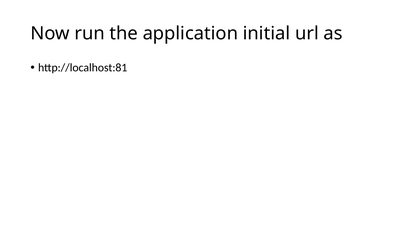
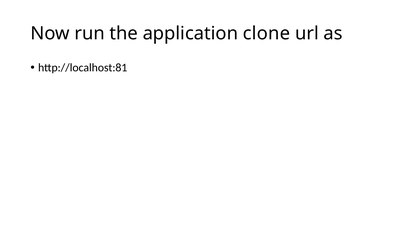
initial: initial -> clone (266, 34)
